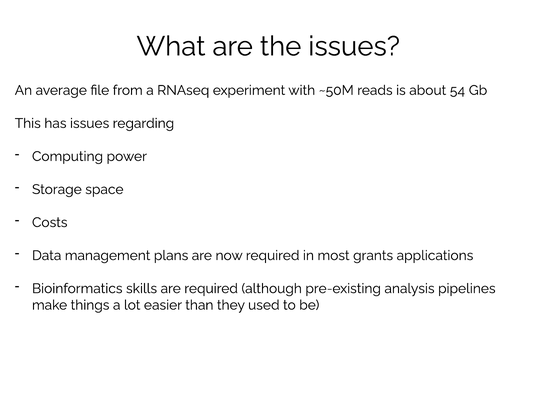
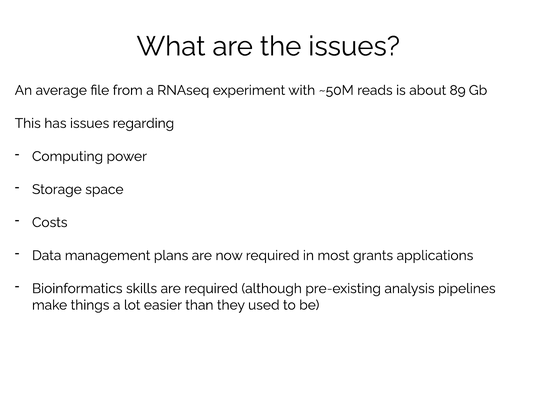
54: 54 -> 89 (458, 90)
